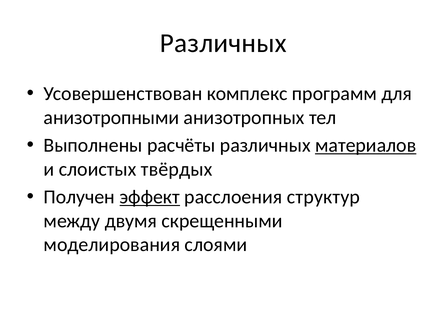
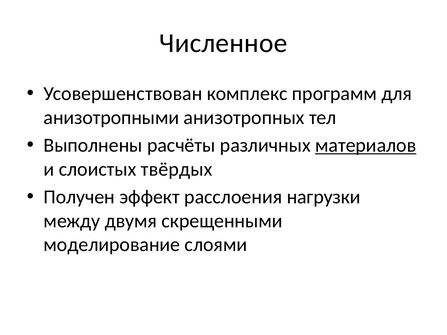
Различных: Различных -> Численное (223, 43)
эффект underline: present -> none (150, 197)
структур: структур -> нагрузки (324, 197)
моделирования: моделирования -> моделирование (112, 245)
